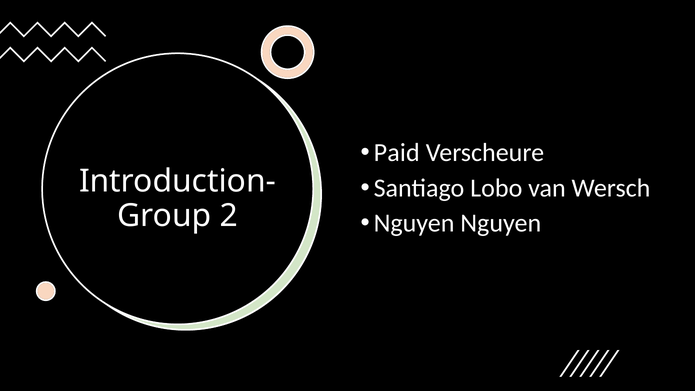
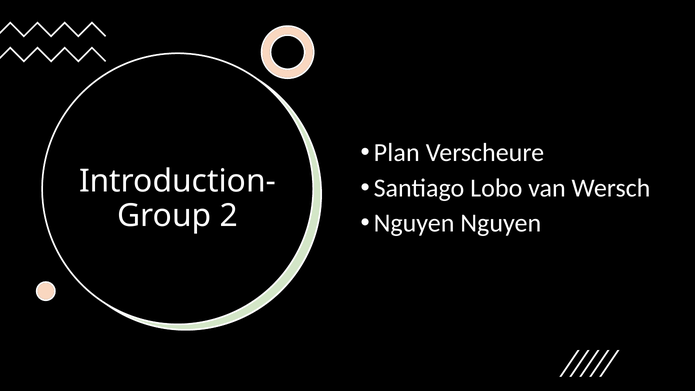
Paid: Paid -> Plan (397, 152)
